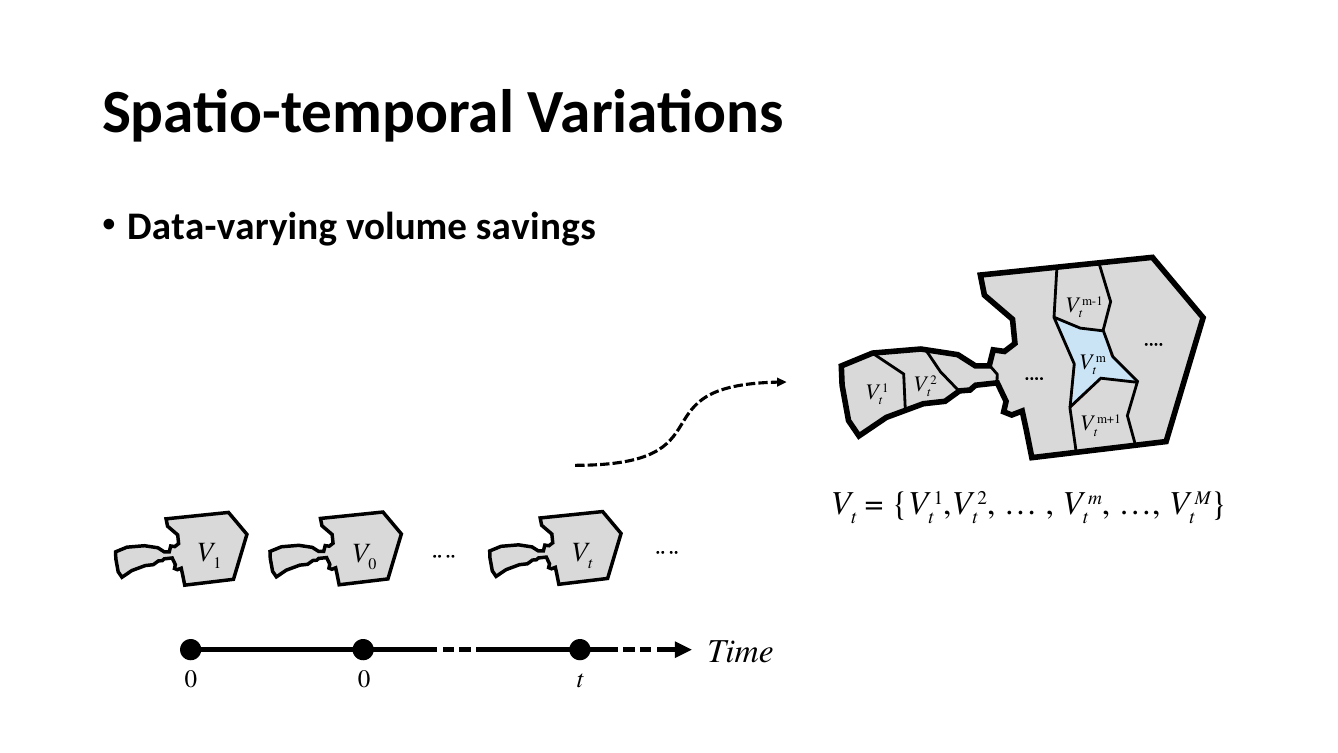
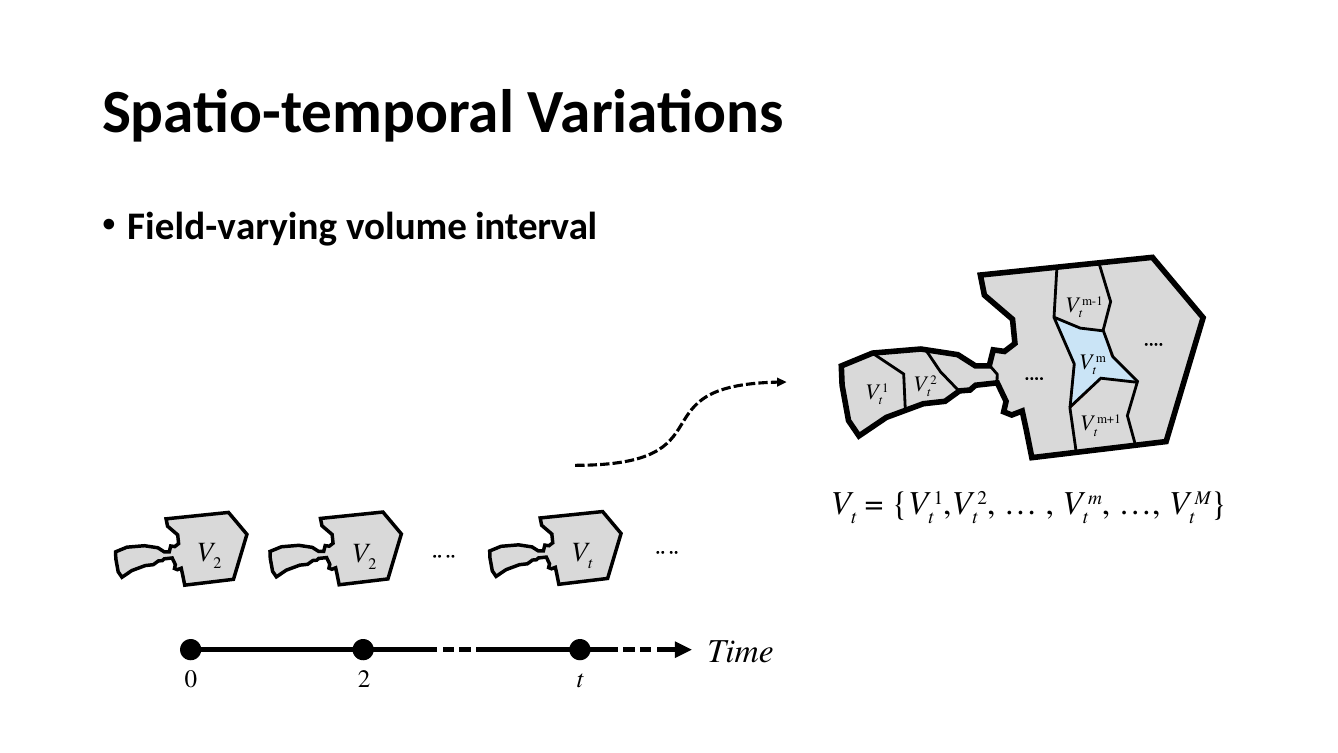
Data-varying: Data-varying -> Field-varying (232, 226)
savings: savings -> interval (536, 226)
1: 1 -> 2 (217, 563)
0: 0 -> 2 (372, 564)
0 0: 0 -> 2 (364, 679)
